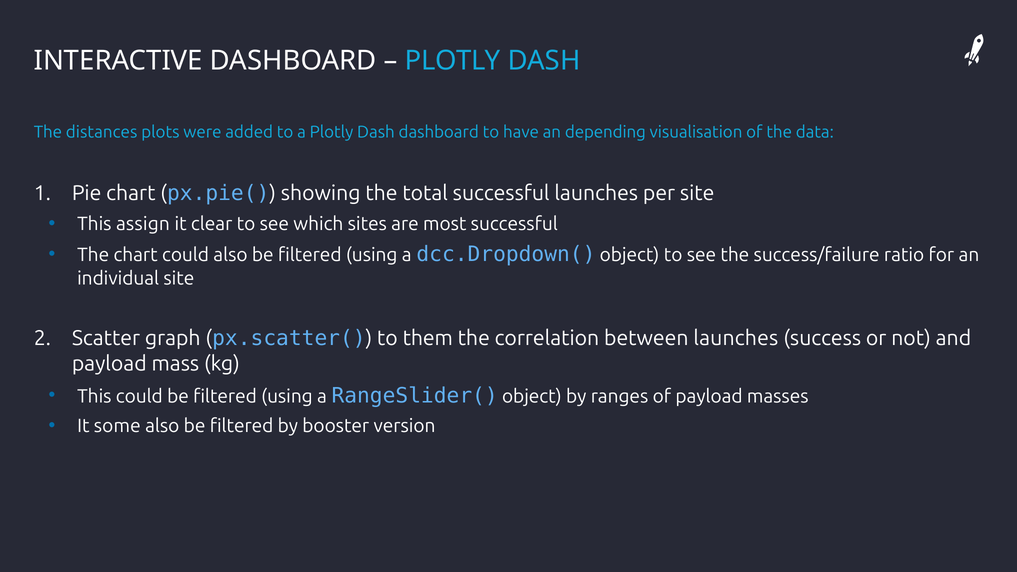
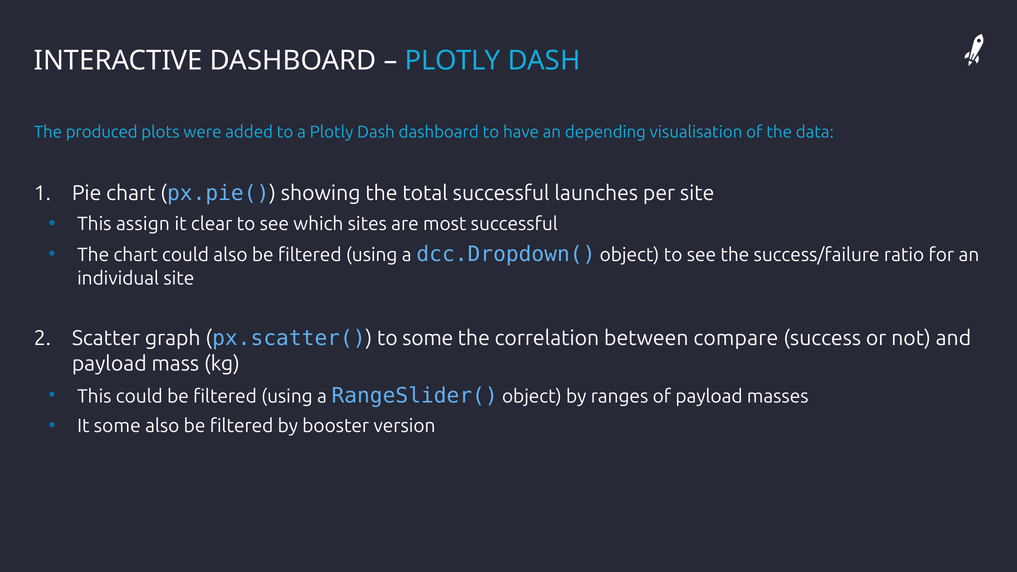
distances: distances -> produced (102, 132)
to them: them -> some (428, 338)
between launches: launches -> compare (736, 338)
